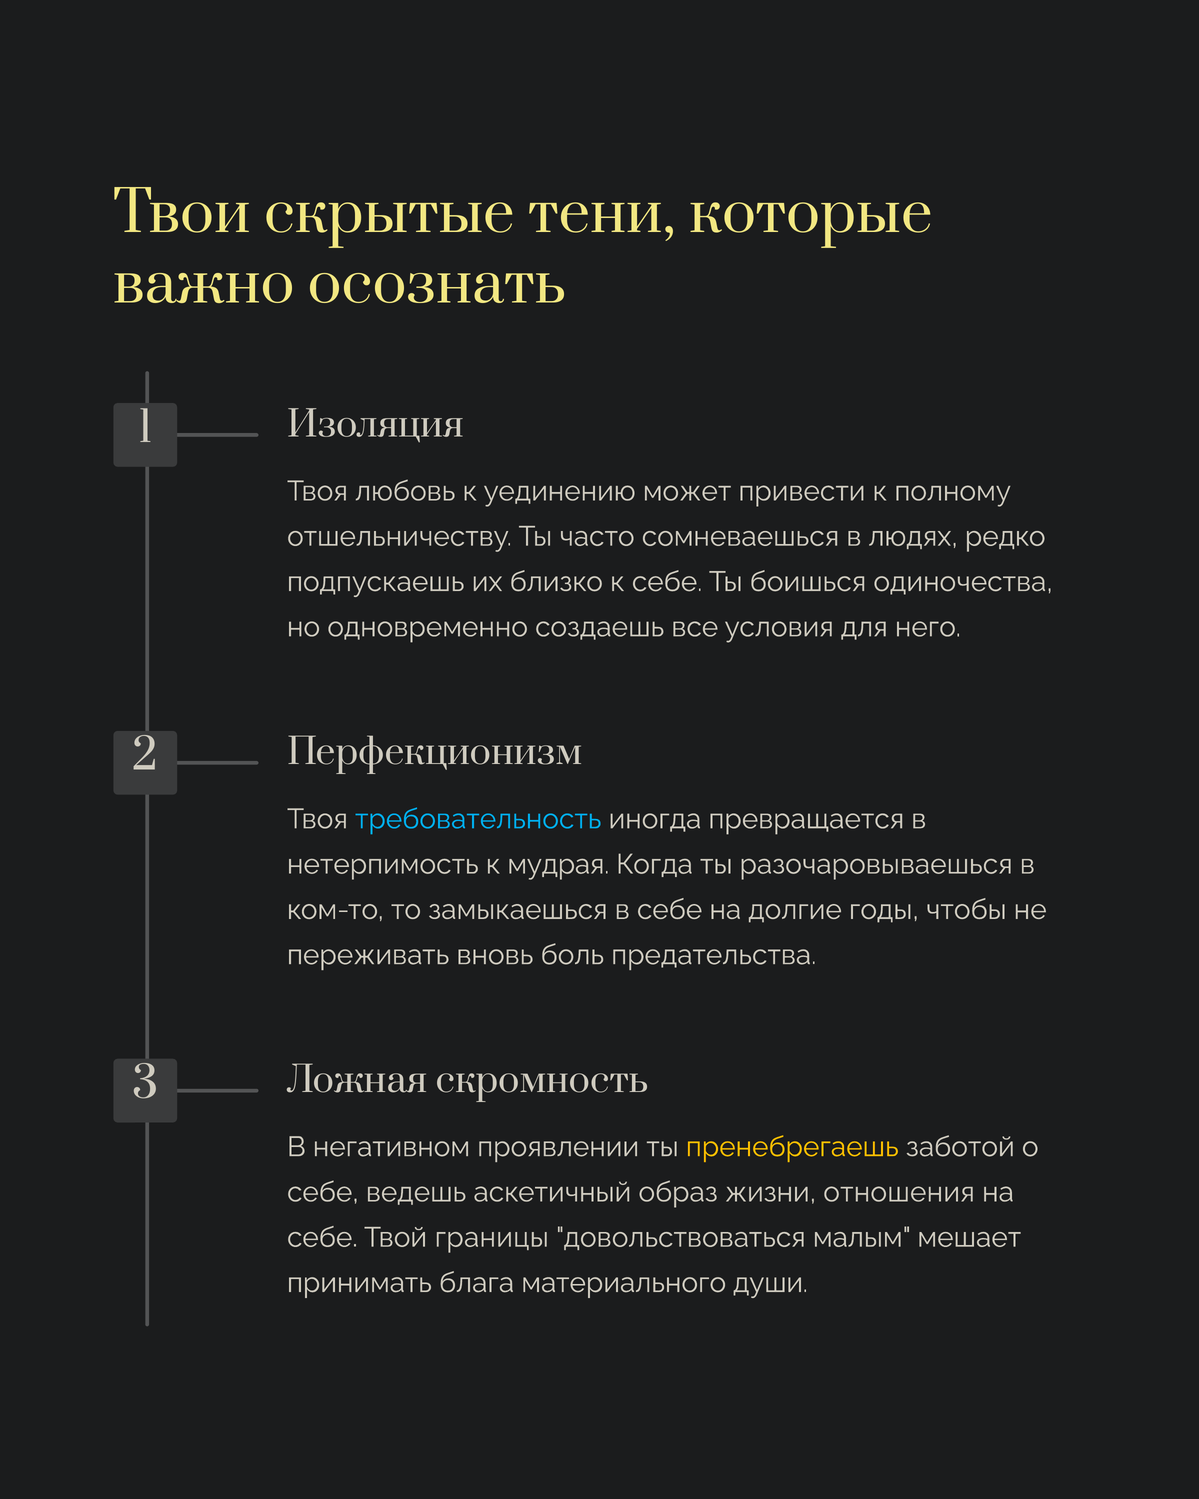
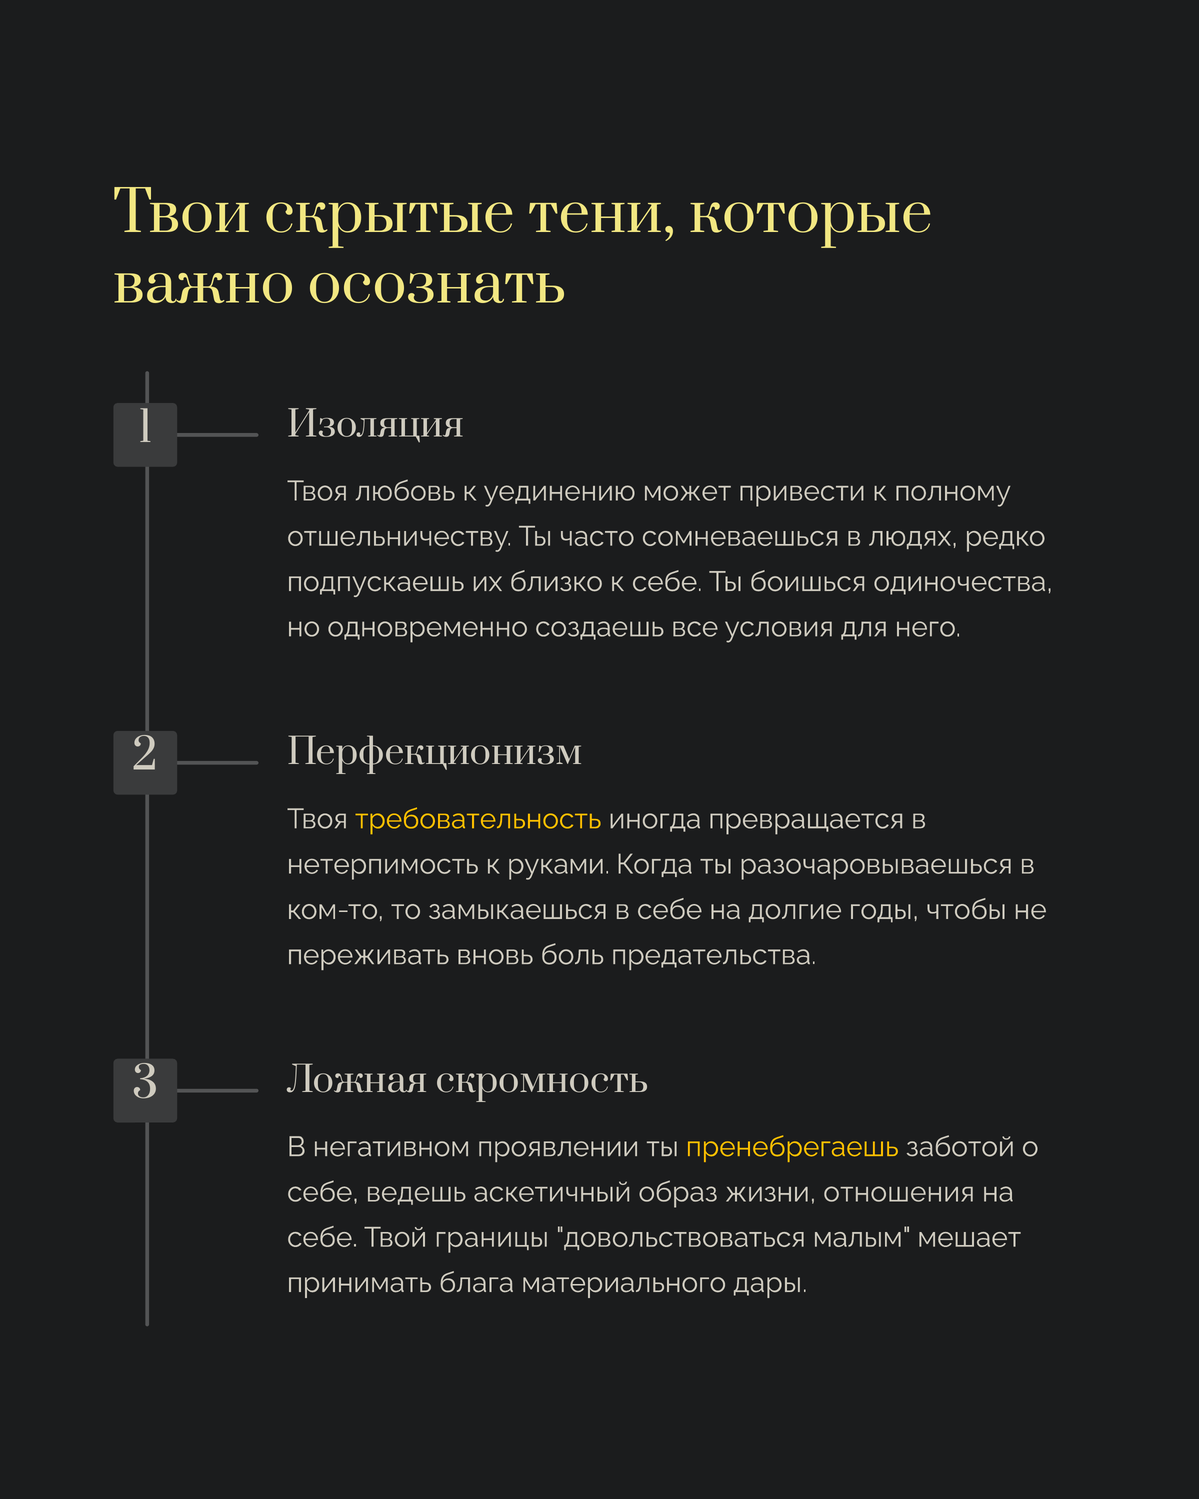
требовательность colour: light blue -> yellow (478, 819)
мудрая: мудрая -> руками (558, 864)
души: души -> дары (770, 1283)
